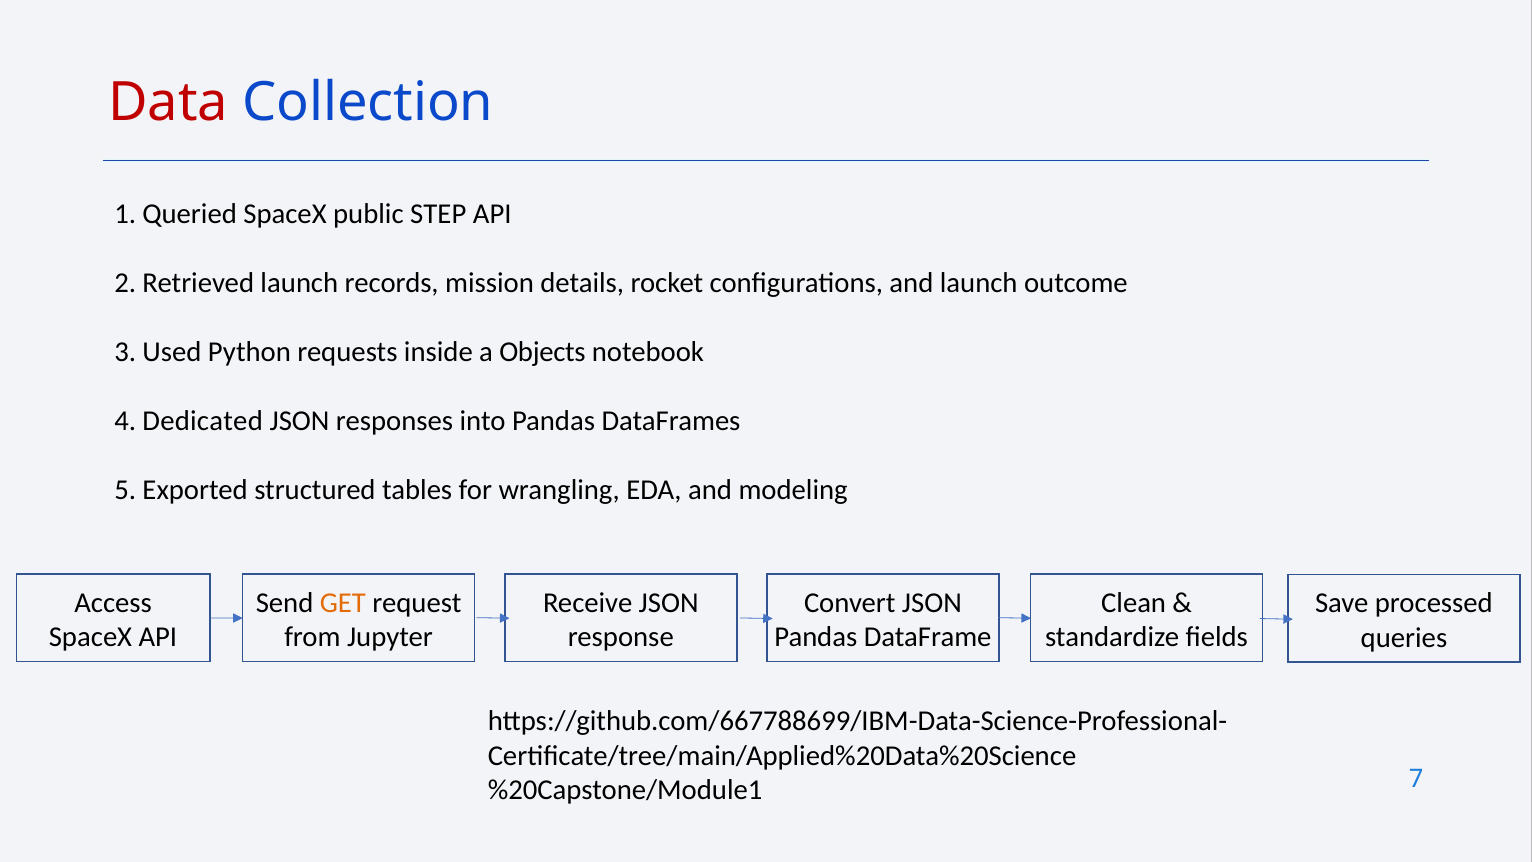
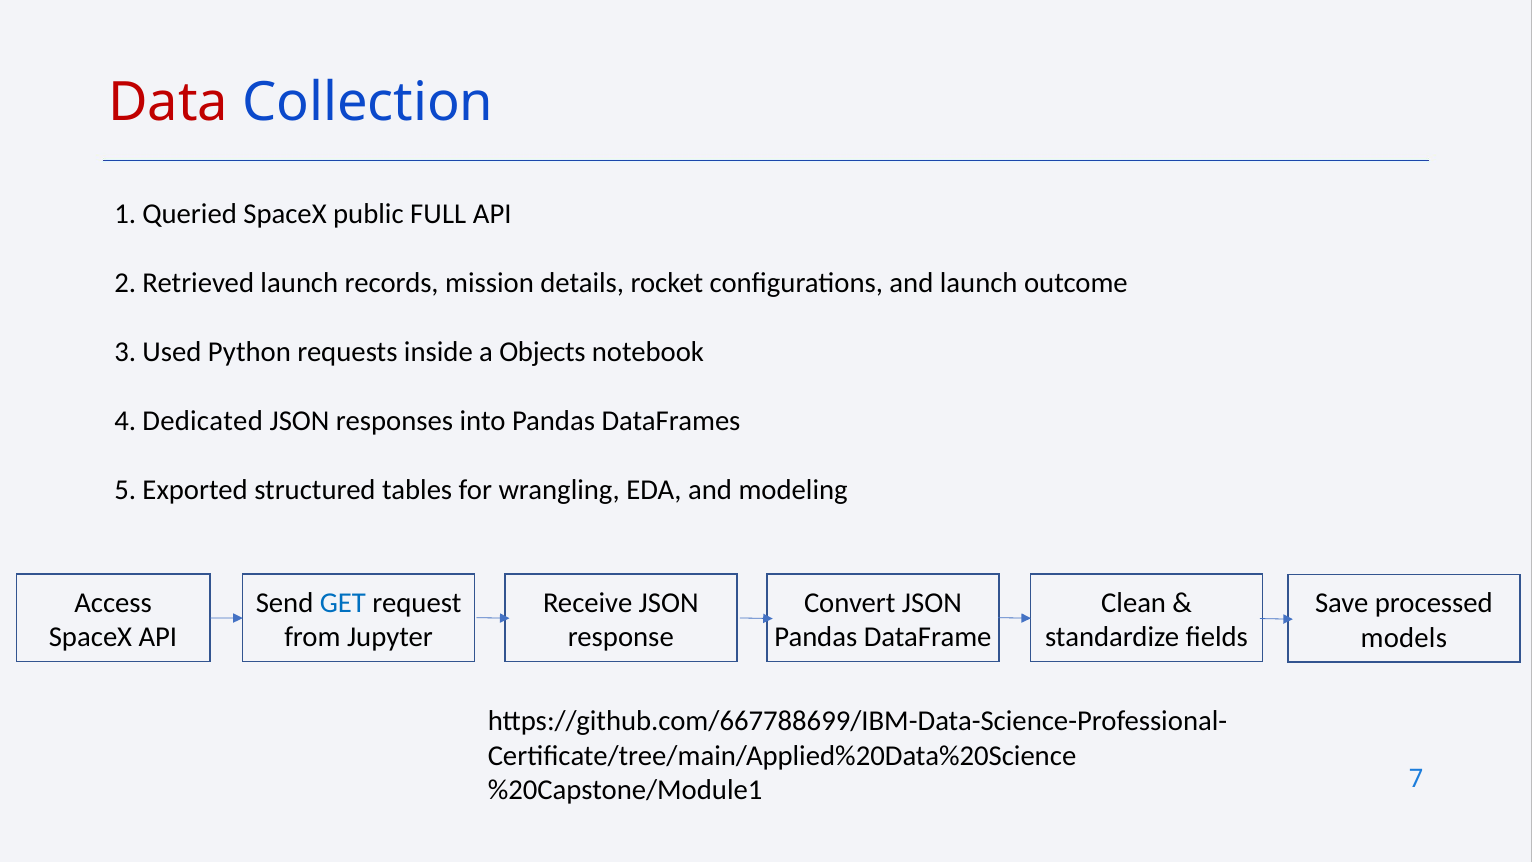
STEP: STEP -> FULL (438, 214)
GET colour: orange -> blue (343, 603)
queries: queries -> models (1404, 637)
